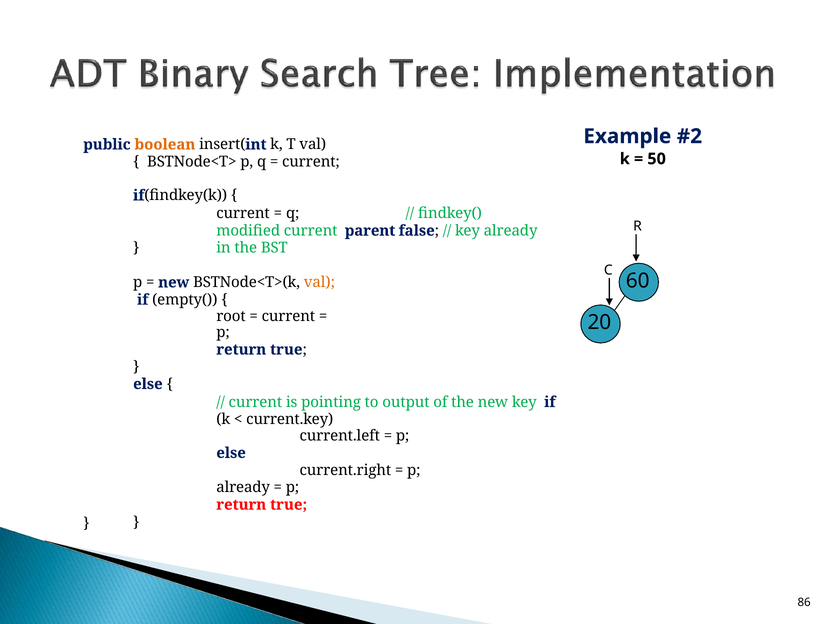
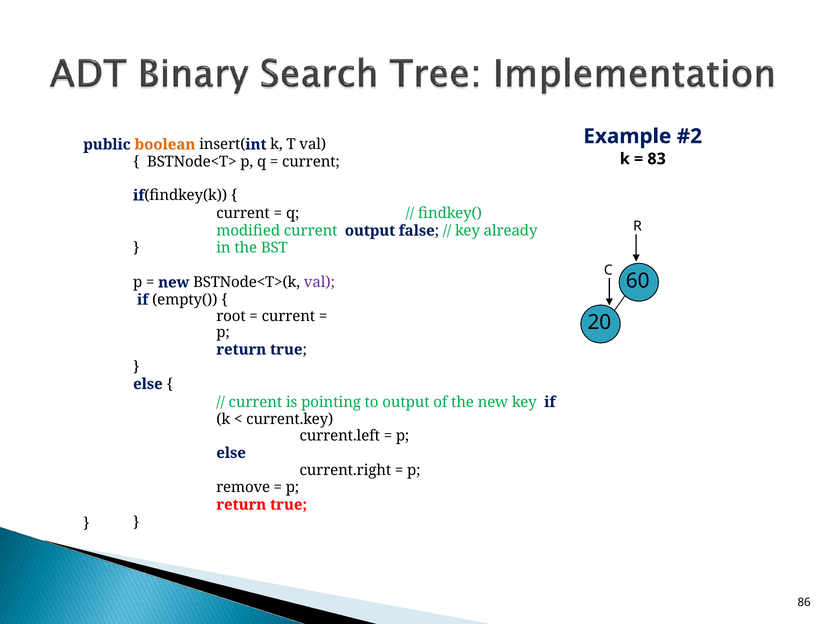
50: 50 -> 83 (657, 159)
current parent: parent -> output (370, 231)
val colour: orange -> purple (319, 282)
already: already -> remove (243, 487)
